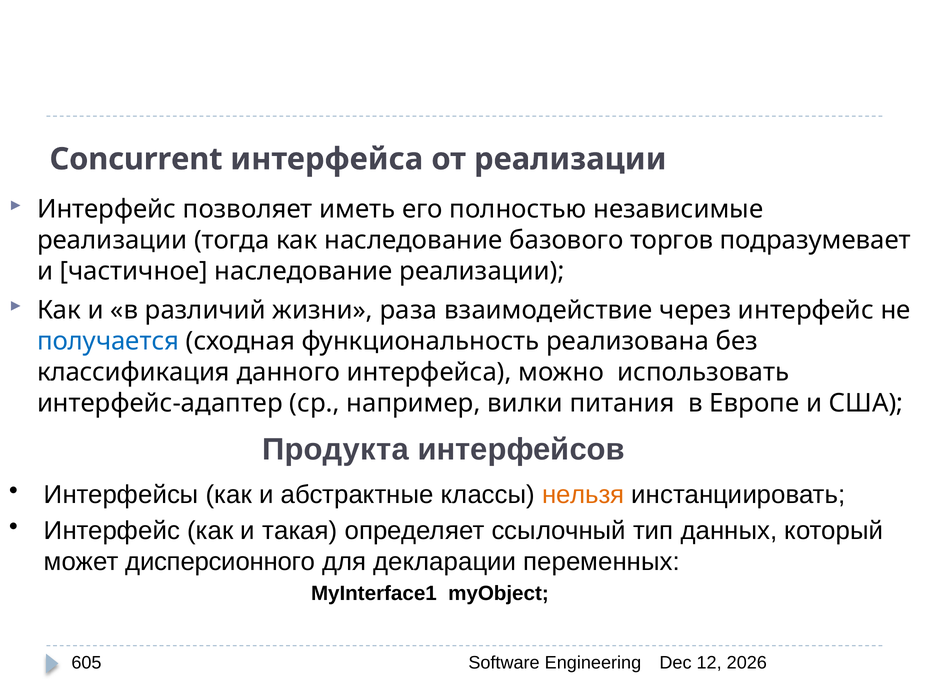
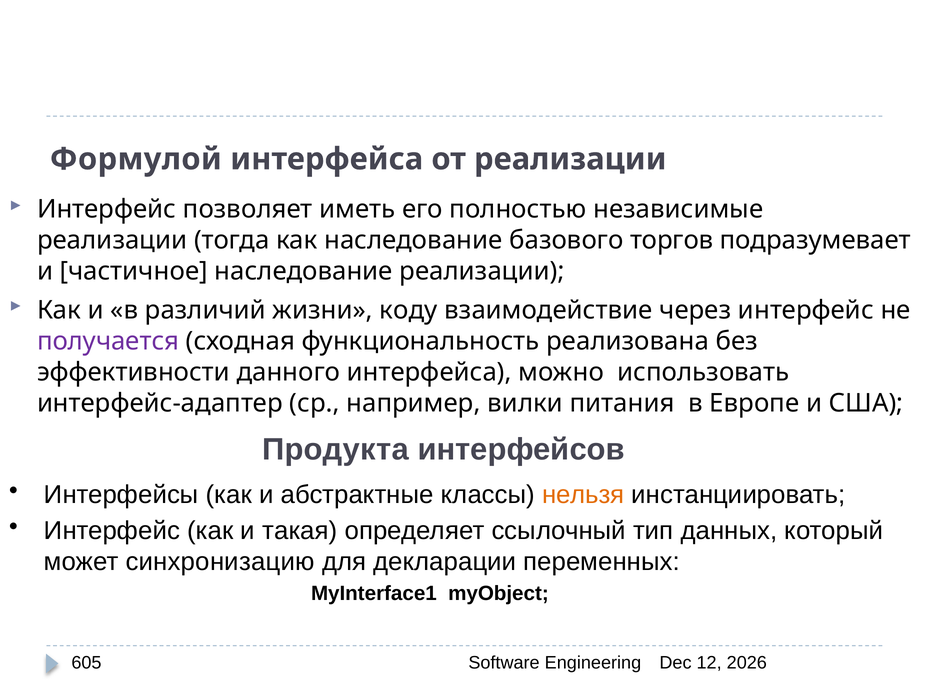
Concurrent: Concurrent -> Формулой (136, 159)
раза: раза -> коду (409, 310)
получается colour: blue -> purple (108, 341)
классификация: классификация -> эффективности (133, 372)
дисперсионного: дисперсионного -> синхронизацию (220, 562)
